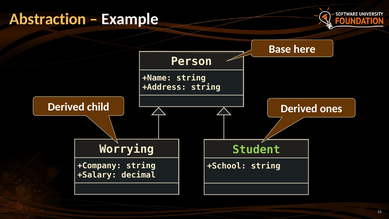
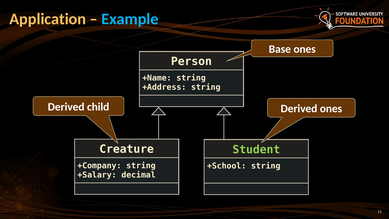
Abstraction: Abstraction -> Application (48, 19)
Example colour: white -> light blue (130, 19)
Base here: here -> ones (305, 49)
Worrying: Worrying -> Creature (127, 149)
